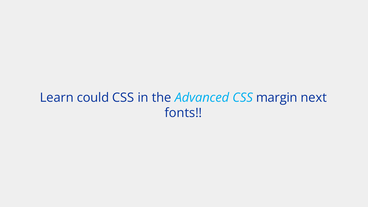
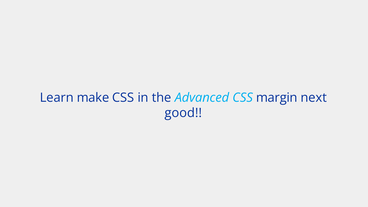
could: could -> make (93, 98)
fonts: fonts -> good (183, 113)
